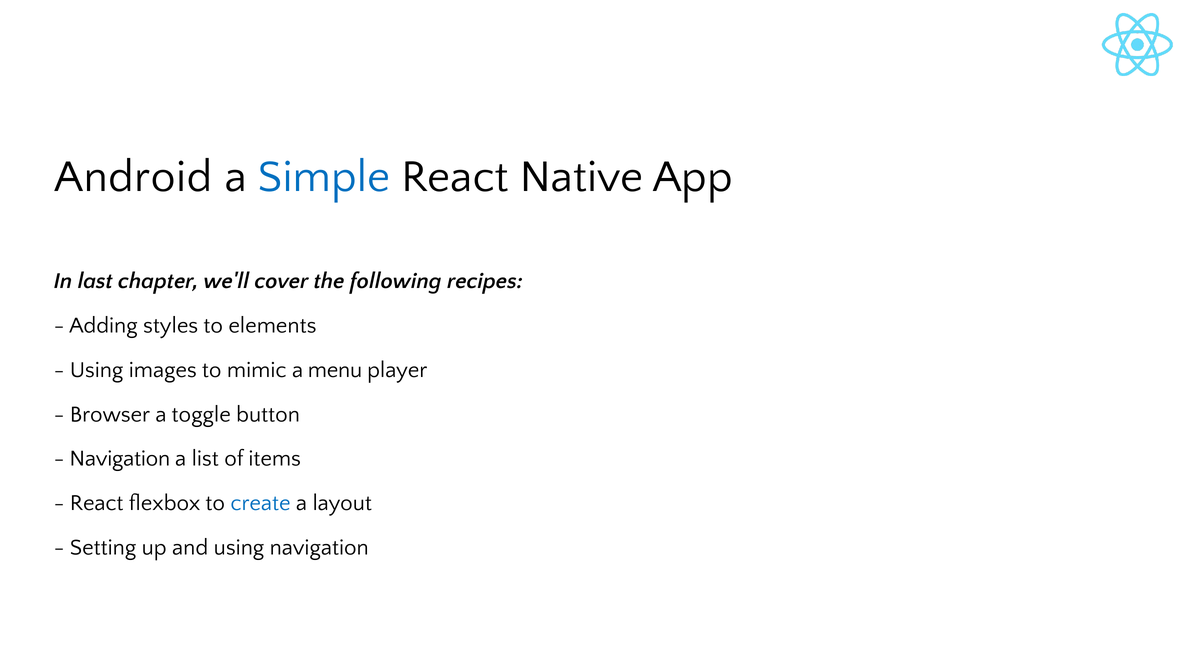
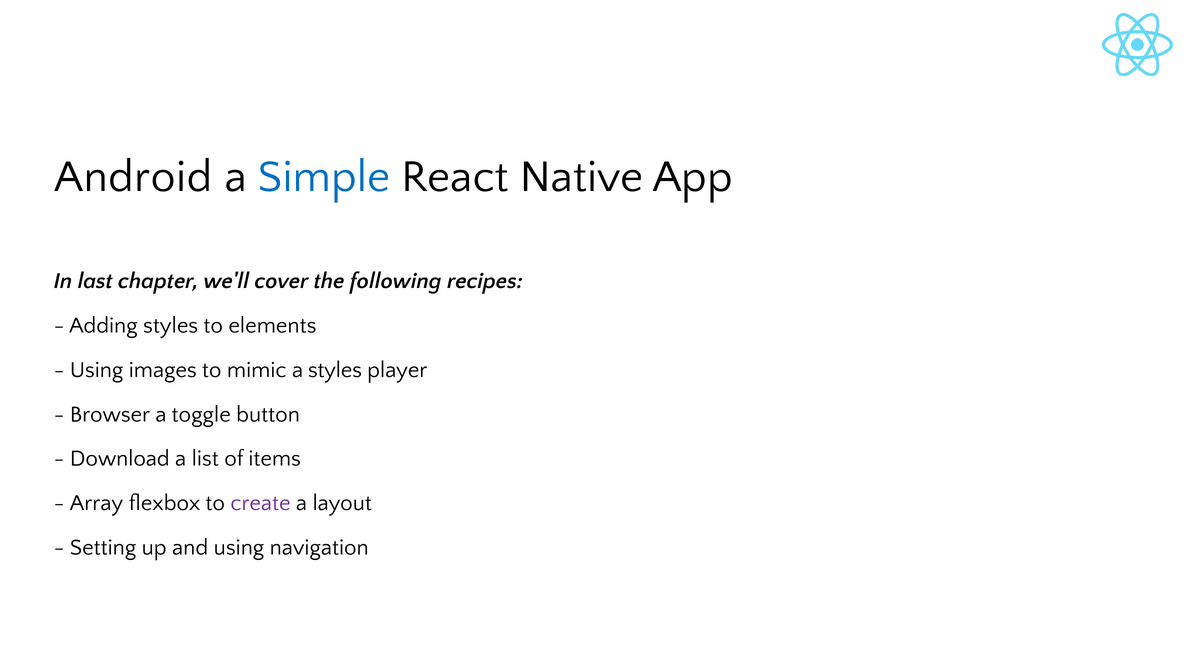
a menu: menu -> styles (335, 370)
Navigation: Navigation -> Download (120, 459)
React: React -> Array (97, 503)
create colour: blue -> purple (261, 503)
